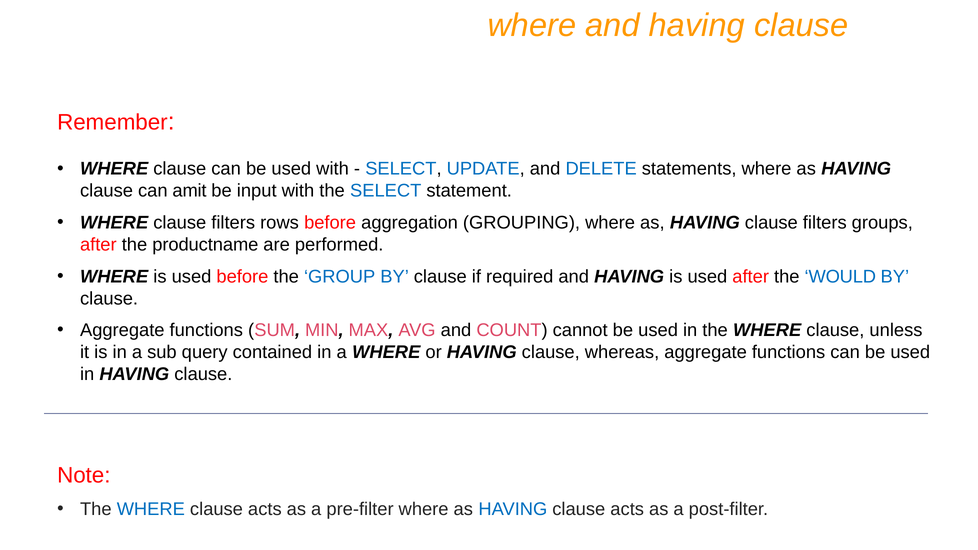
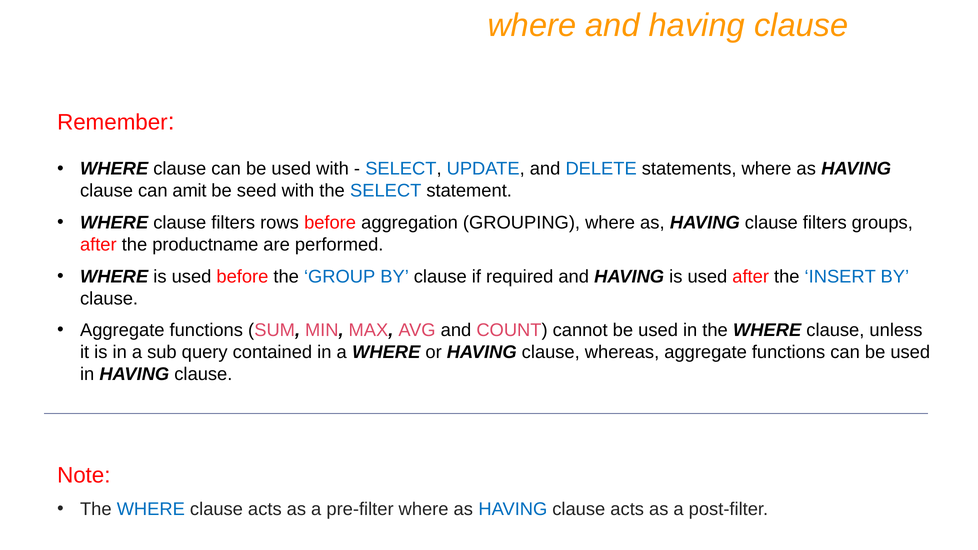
input: input -> seed (257, 191)
WOULD: WOULD -> INSERT (840, 277)
